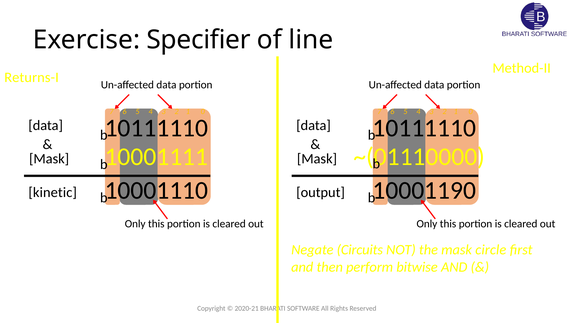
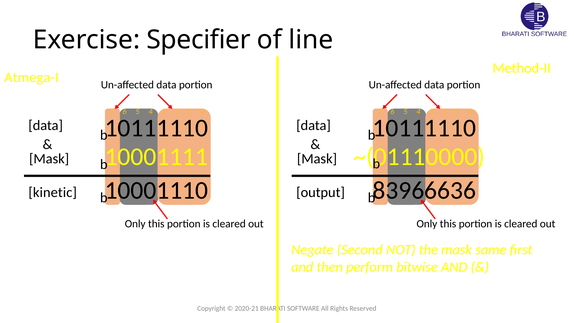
Returns-I: Returns-I -> Atmega-I (32, 77)
10001190: 10001190 -> 83966636 (424, 190)
Circuits: Circuits -> Second (360, 250)
circle: circle -> same (491, 250)
